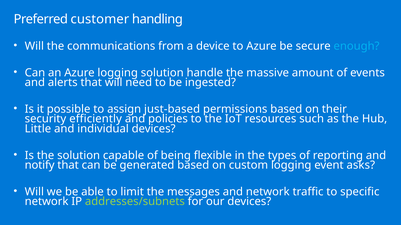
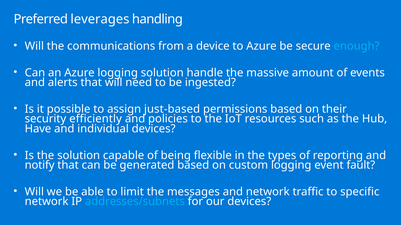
customer: customer -> leverages (100, 19)
Little: Little -> Have (38, 129)
asks: asks -> fault (361, 165)
addresses/subnets colour: light green -> light blue (135, 202)
